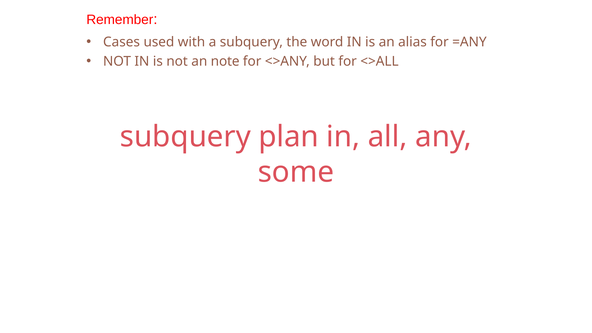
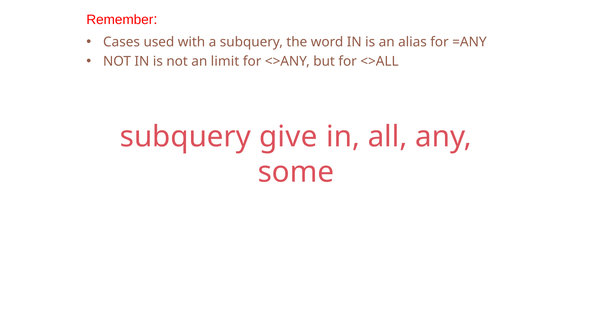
note: note -> limit (225, 61)
plan: plan -> give (288, 137)
